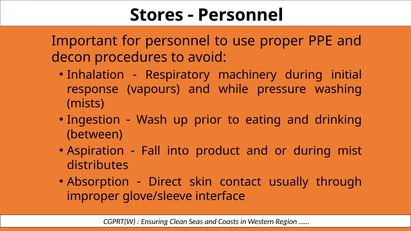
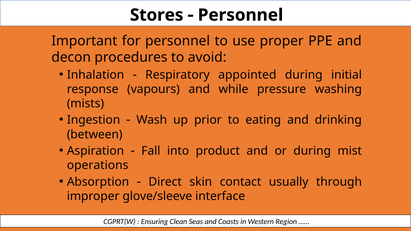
machinery: machinery -> appointed (247, 75)
distributes: distributes -> operations (98, 165)
